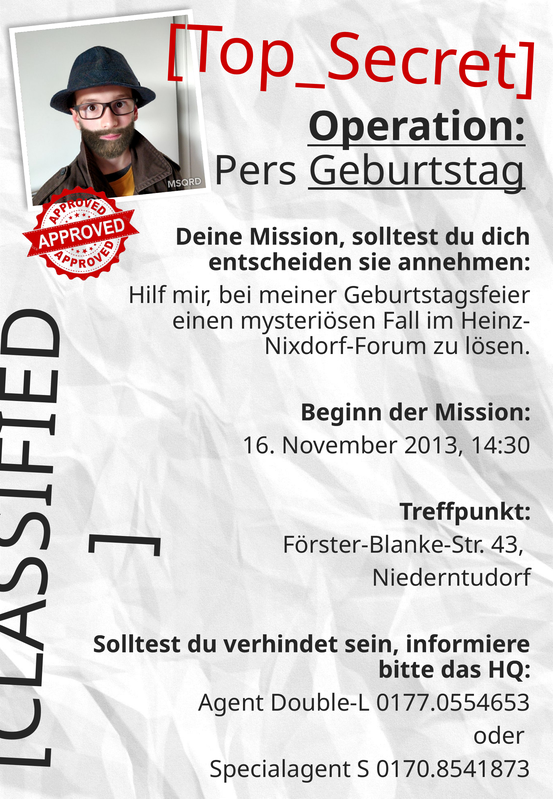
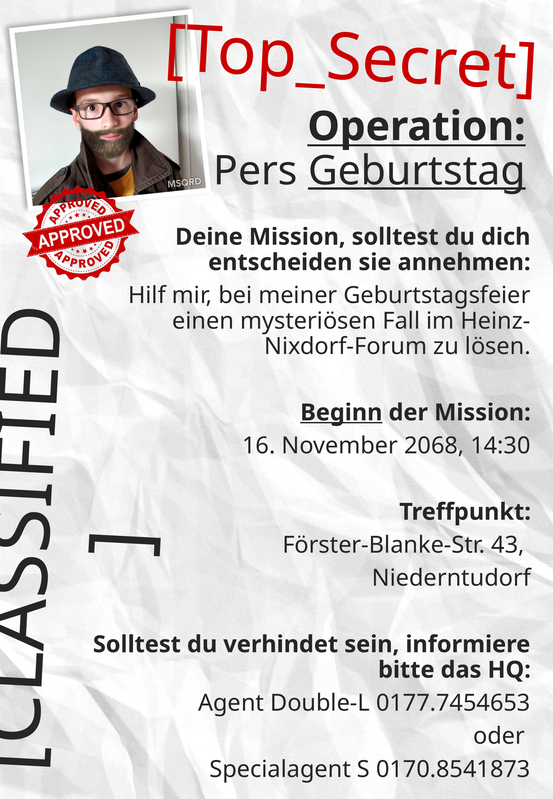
Beginn underline: none -> present (341, 412)
2013: 2013 -> 2068 (434, 446)
0177.0554653: 0177.0554653 -> 0177.7454653 (453, 703)
